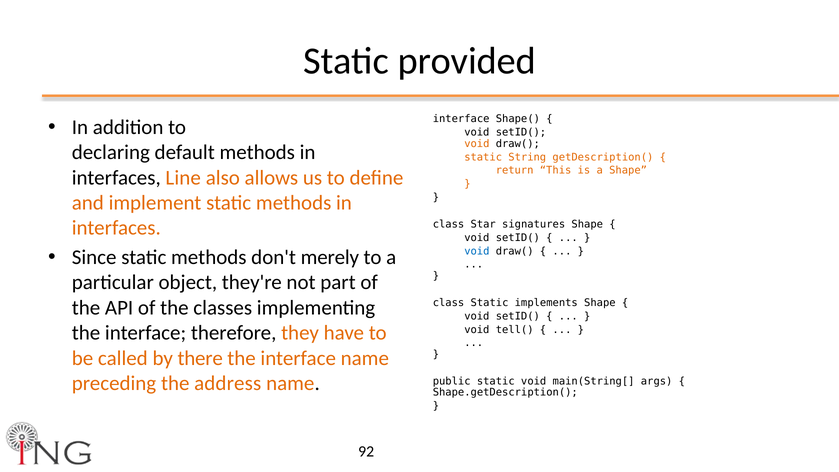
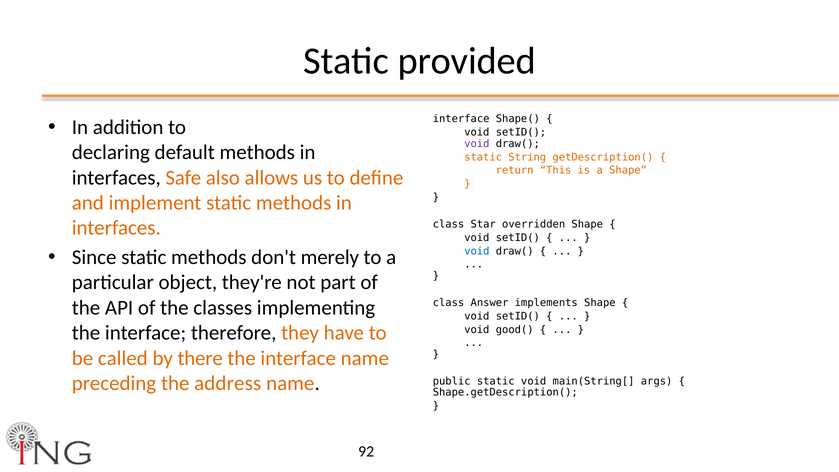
void colour: orange -> purple (477, 144)
Line: Line -> Safe (183, 178)
signatures: signatures -> overridden (534, 224)
class Static: Static -> Answer (490, 303)
tell(: tell( -> good( (515, 329)
